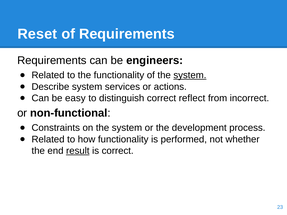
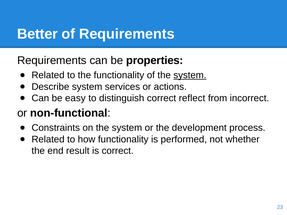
Reset: Reset -> Better (37, 34)
engineers: engineers -> properties (155, 61)
result underline: present -> none (78, 151)
